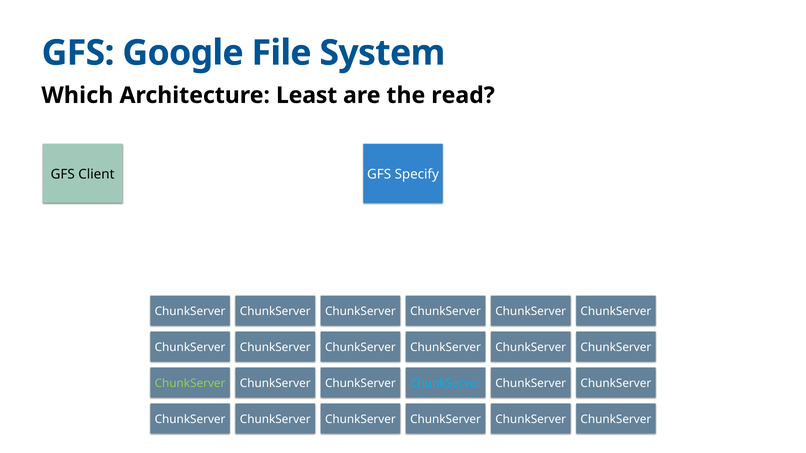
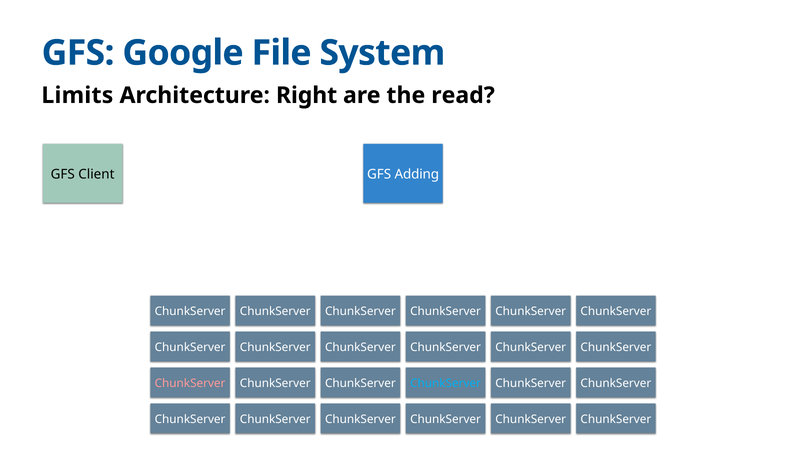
Which: Which -> Limits (77, 95)
Least: Least -> Right (307, 95)
Specify: Specify -> Adding (417, 174)
ChunkServer colour: light green -> pink (190, 384)
